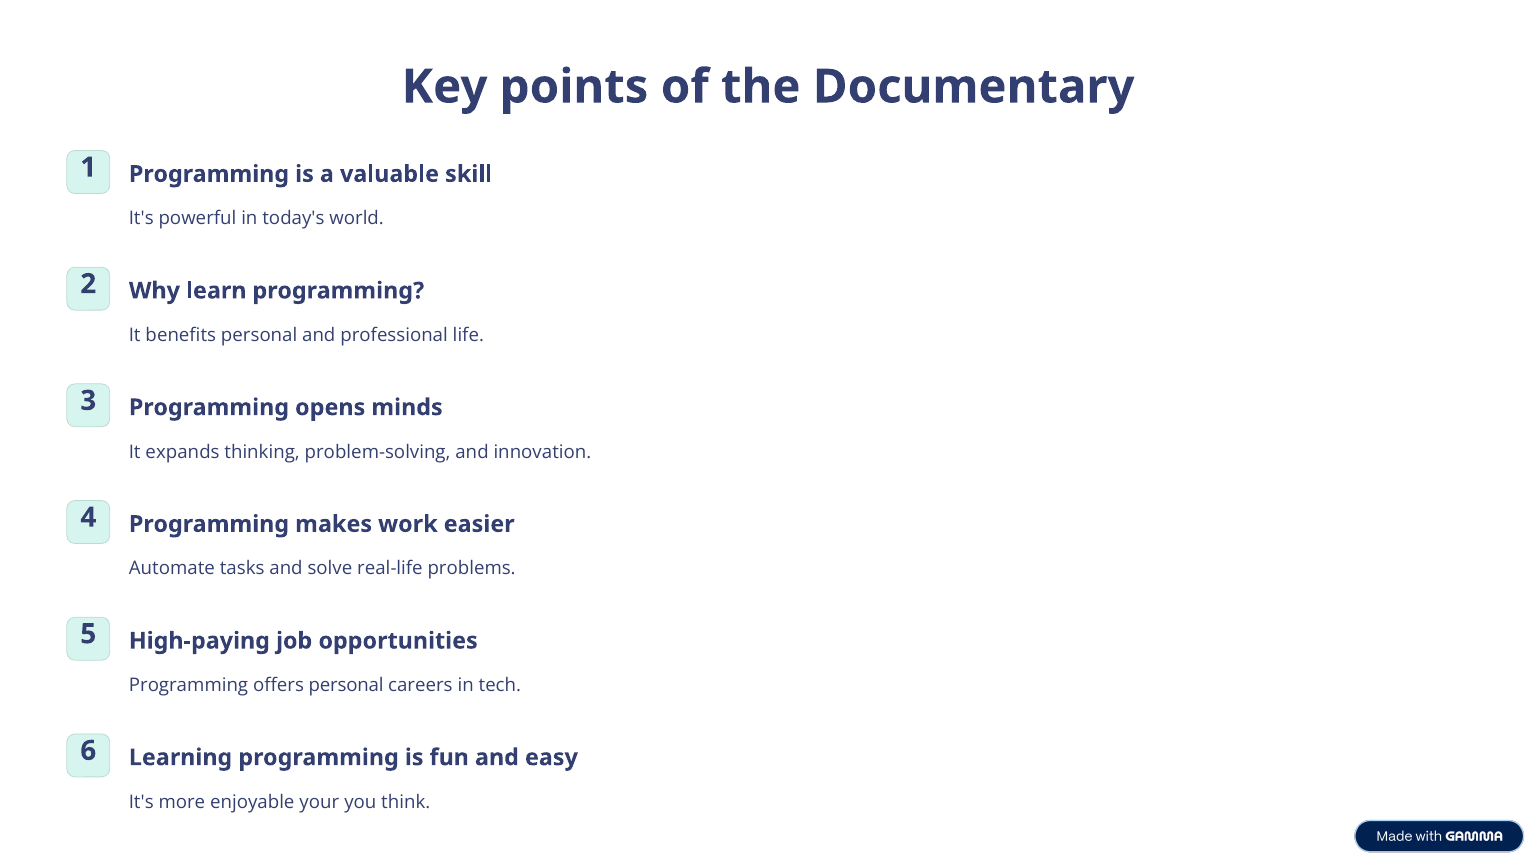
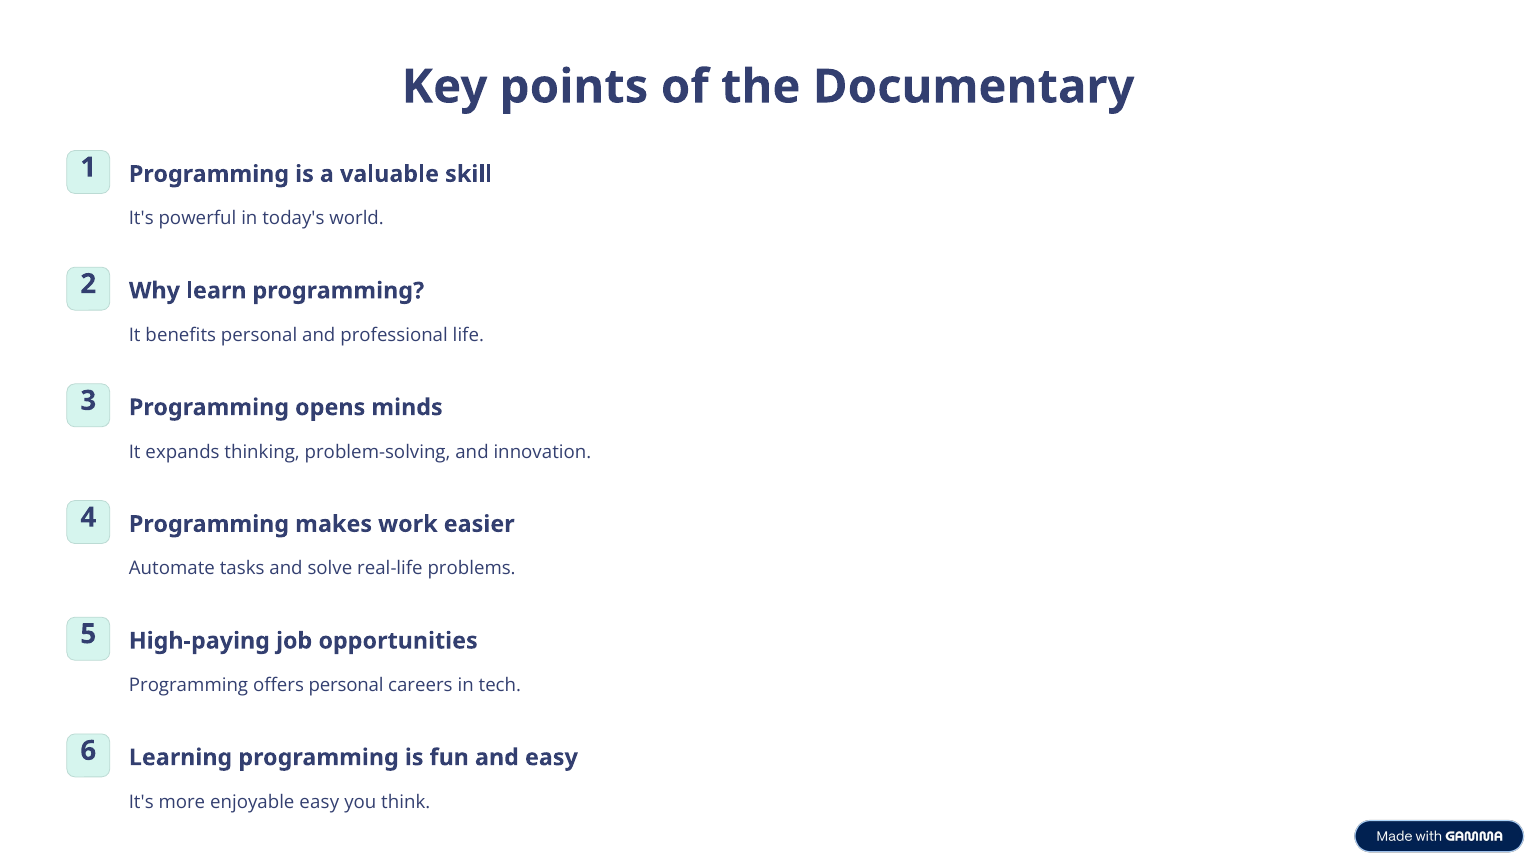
enjoyable your: your -> easy (319, 802)
